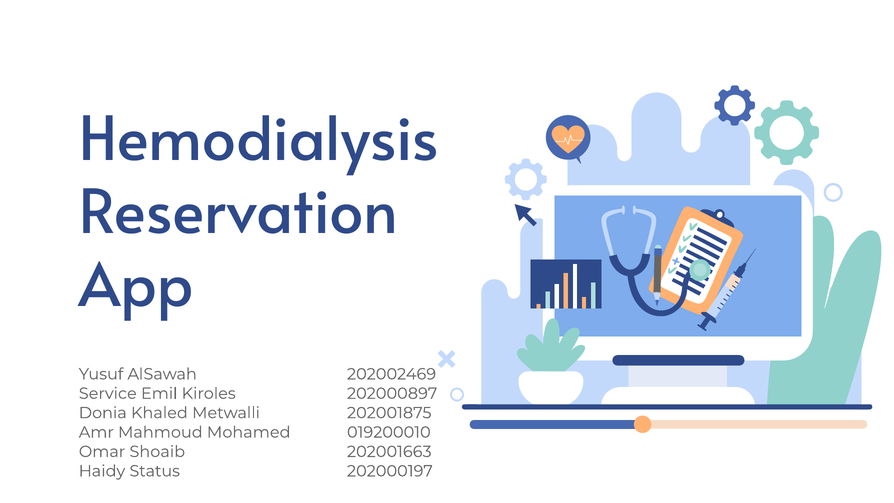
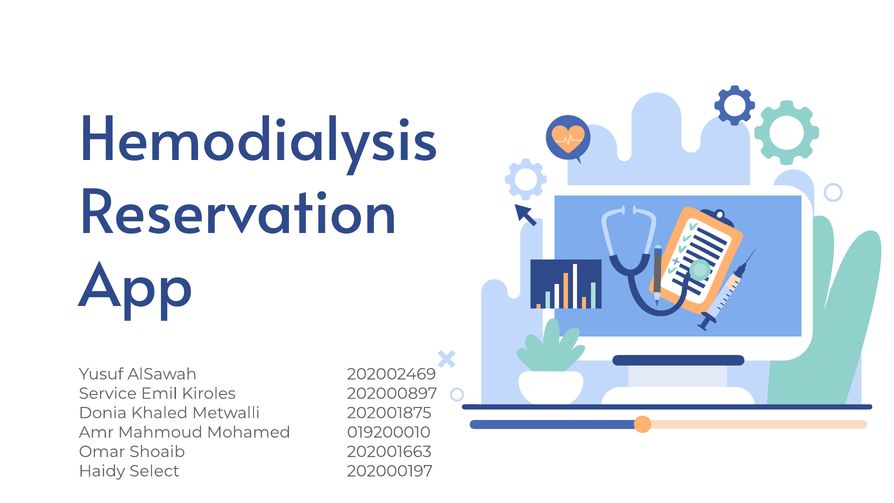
Status: Status -> Select (155, 471)
